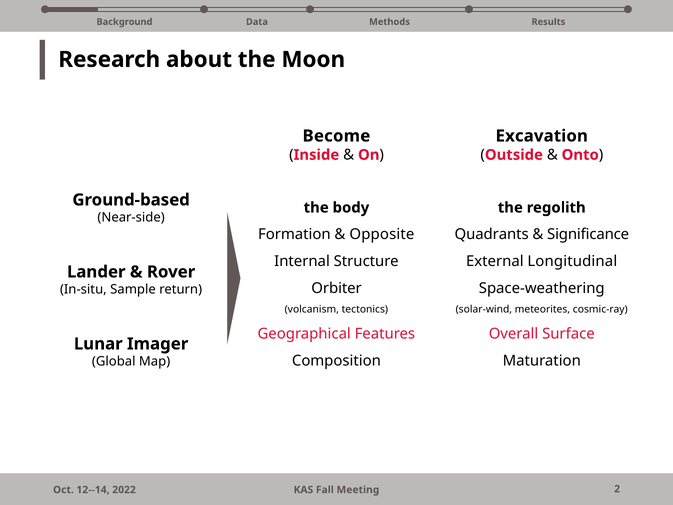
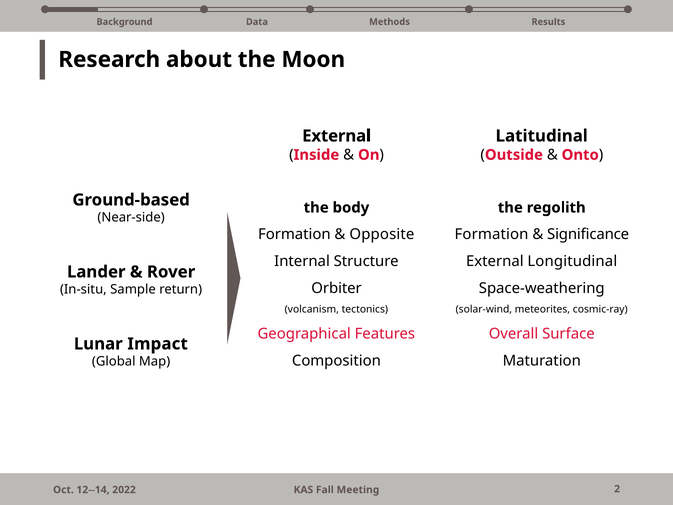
Become: Become -> External (337, 136)
Excavation: Excavation -> Latitudinal (542, 136)
Quadrants: Quadrants -> Formation (492, 234)
Imager: Imager -> Impact (158, 344)
